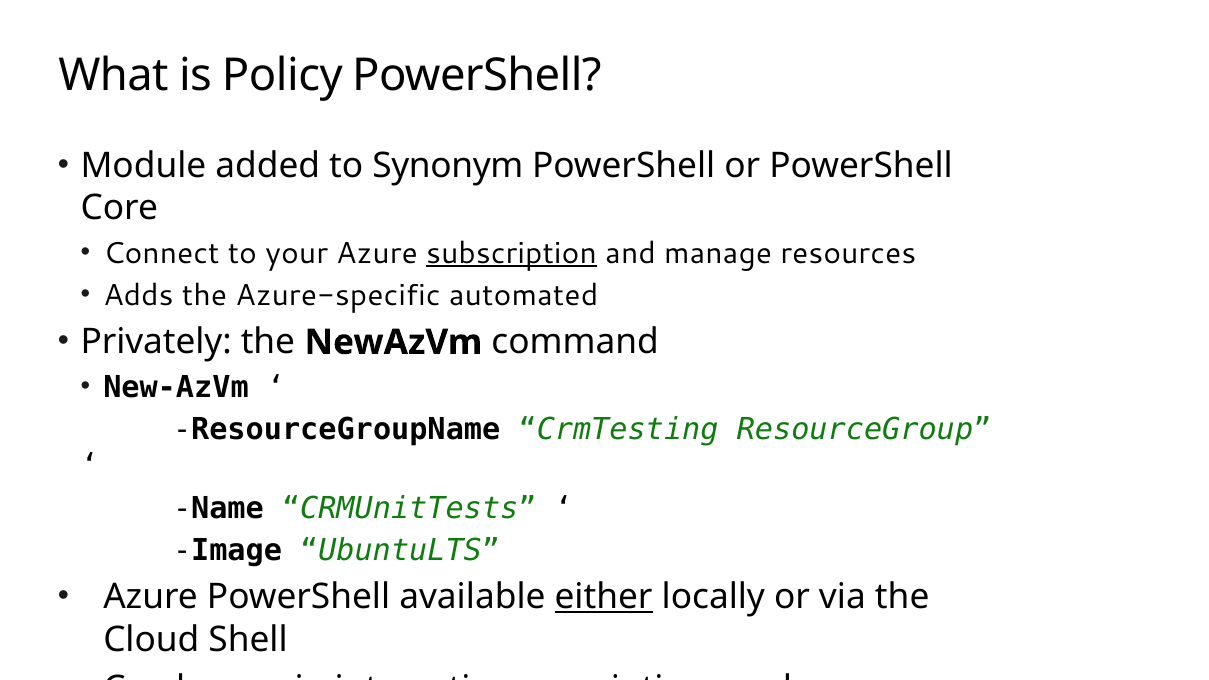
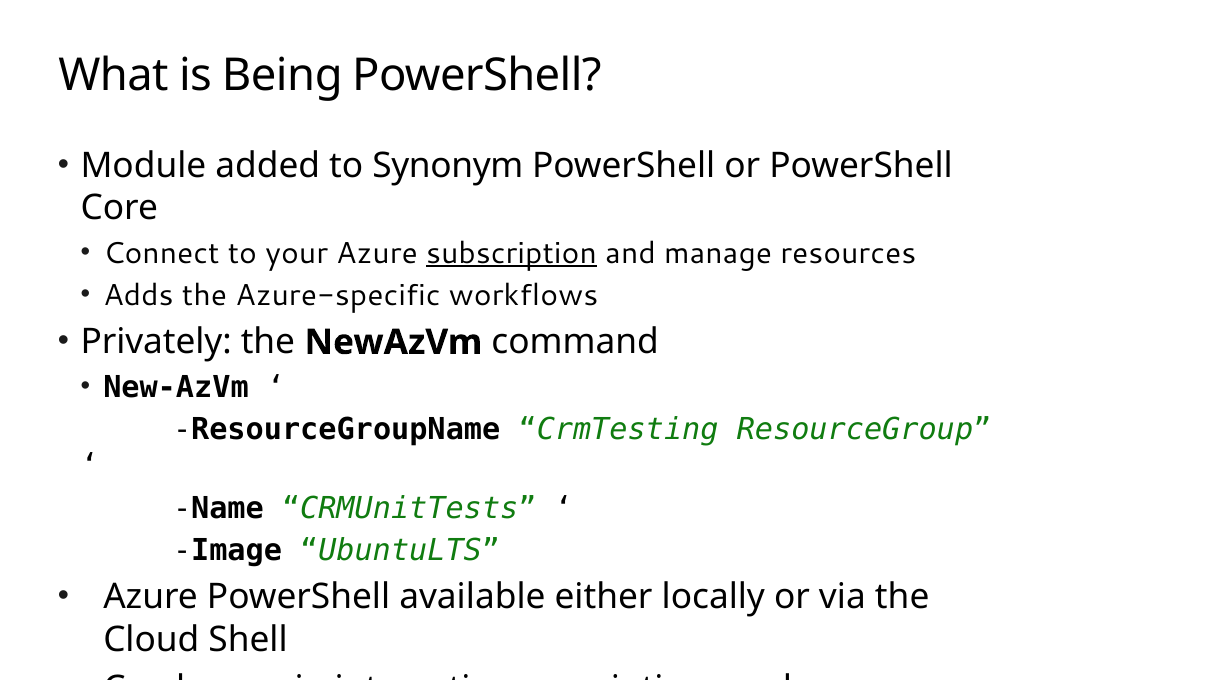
Policy: Policy -> Being (282, 76)
automated: automated -> workflows (524, 296)
either underline: present -> none (604, 597)
